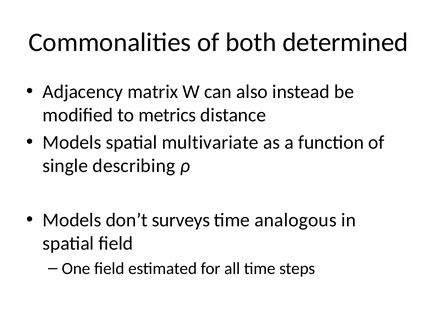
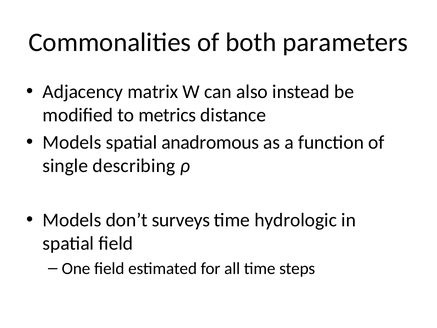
determined: determined -> parameters (345, 42)
multivariate: multivariate -> anadromous (210, 142)
analogous: analogous -> hydrologic (296, 220)
